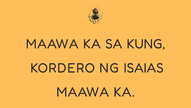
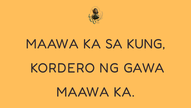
ISAIAS: ISAIAS -> GAWA (144, 68)
